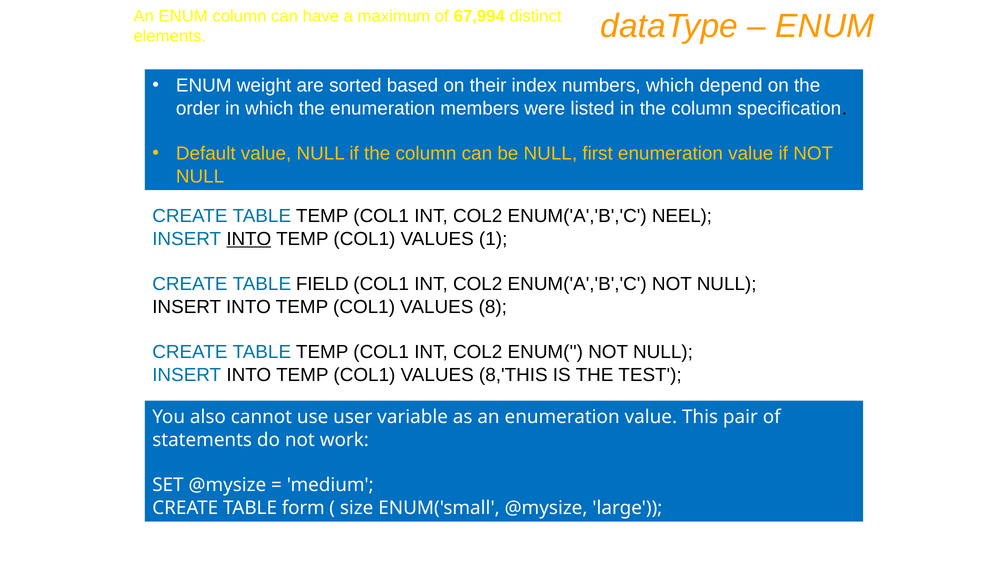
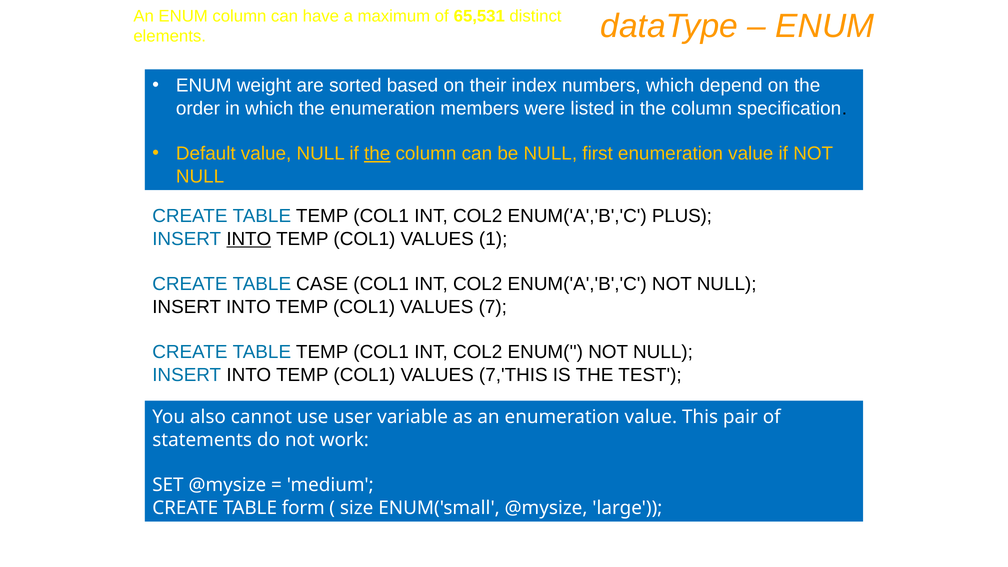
67,994: 67,994 -> 65,531 (479, 16)
the underline: none -> present (377, 154)
NEEL: NEEL -> PLUS (682, 216)
FIELD: FIELD -> CASE (322, 284)
8: 8 -> 7 (493, 307)
8,'THIS: 8,'THIS -> 7,'THIS (513, 375)
